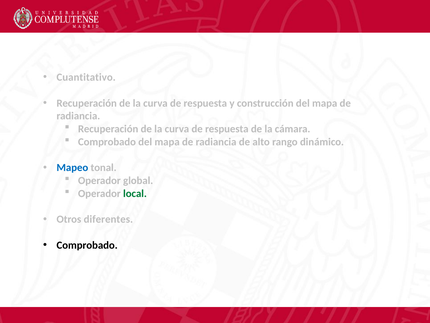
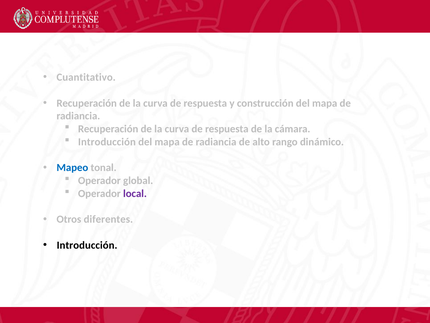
Comprobado: Comprobado -> Introducción (107, 142)
local colour: green -> purple (135, 193)
Comprobado: Comprobado -> Introducción (87, 245)
